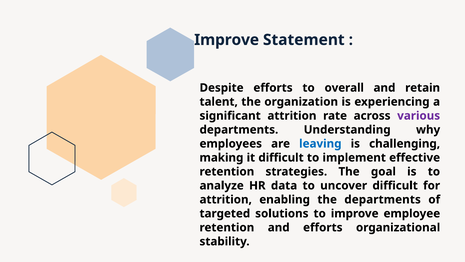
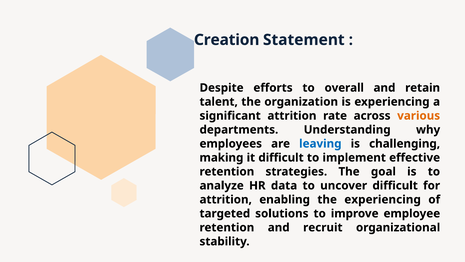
Improve: Improve -> Creation (227, 40)
various colour: purple -> orange (419, 116)
the departments: departments -> experiencing (383, 199)
and efforts: efforts -> recruit (323, 227)
